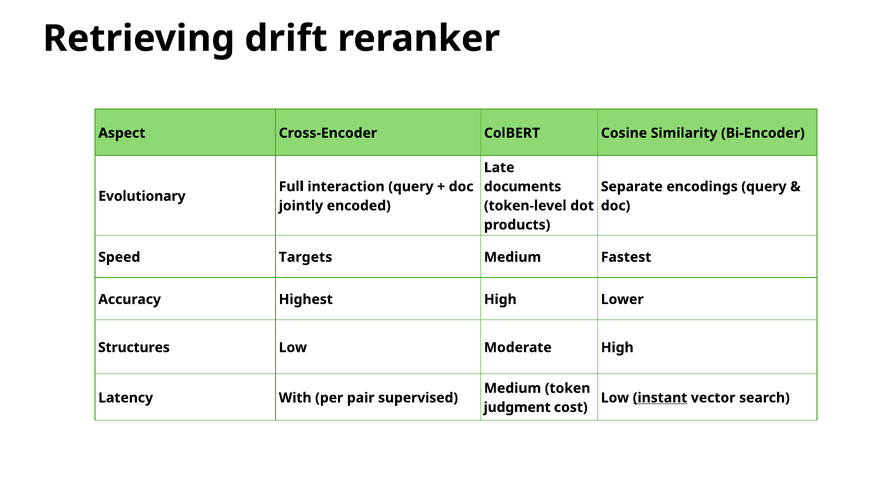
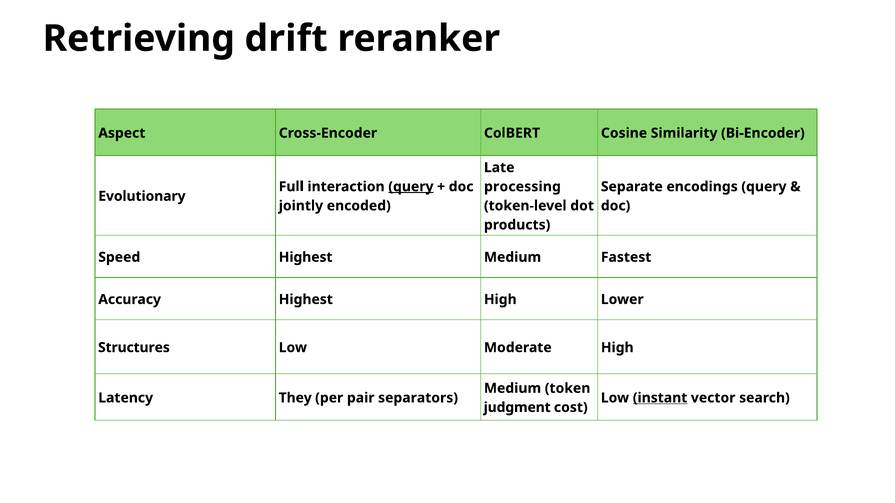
query underline: none -> present (411, 187)
documents: documents -> processing (522, 187)
Speed Targets: Targets -> Highest (306, 257)
With: With -> They (295, 398)
supervised: supervised -> separators (418, 398)
